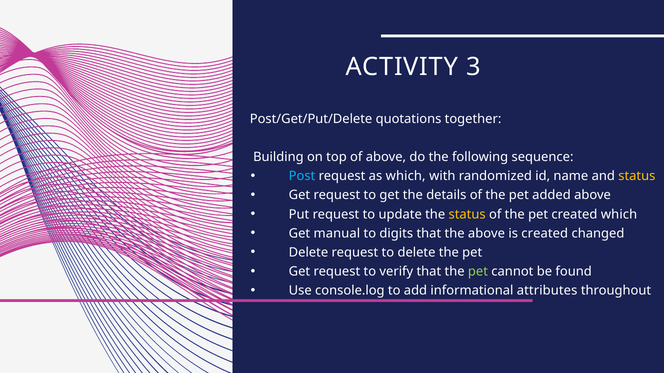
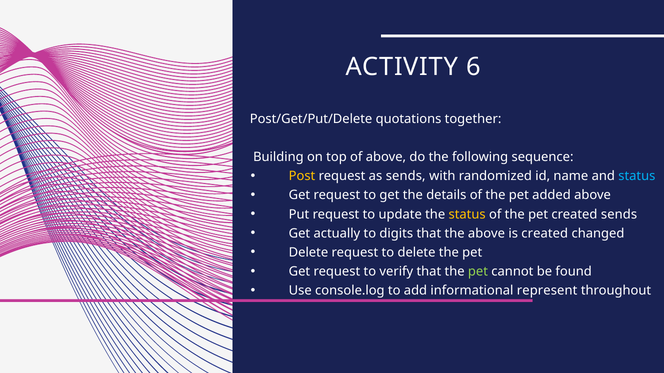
3: 3 -> 6 (473, 67)
Post colour: light blue -> yellow (302, 176)
as which: which -> sends (406, 176)
status colour: yellow -> light blue (637, 176)
created which: which -> sends (619, 215)
manual: manual -> actually (337, 234)
attributes: attributes -> represent (547, 291)
